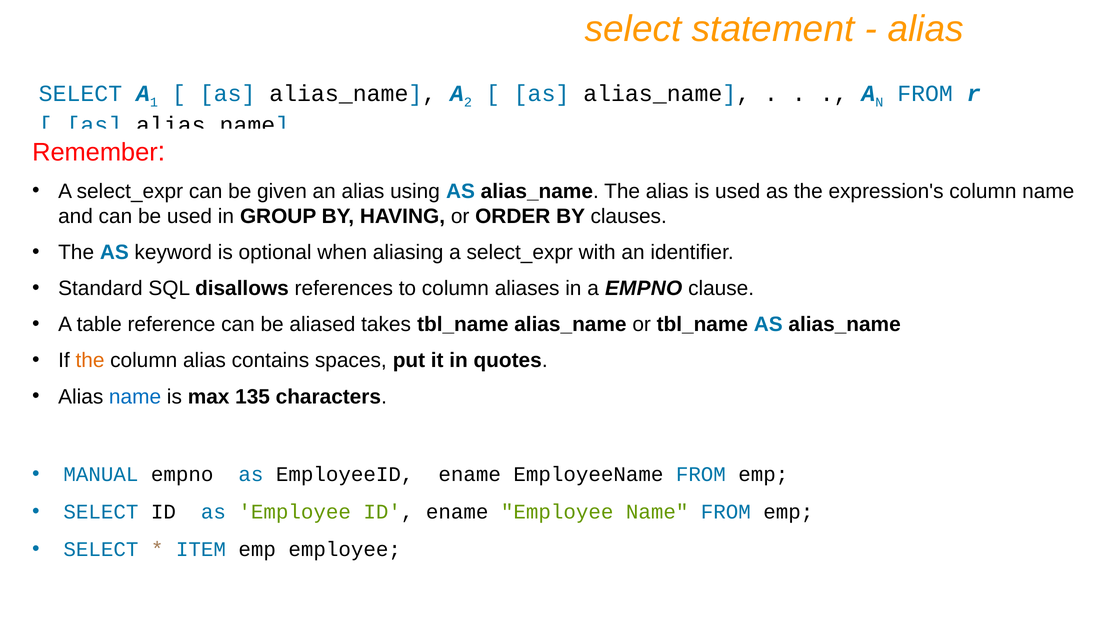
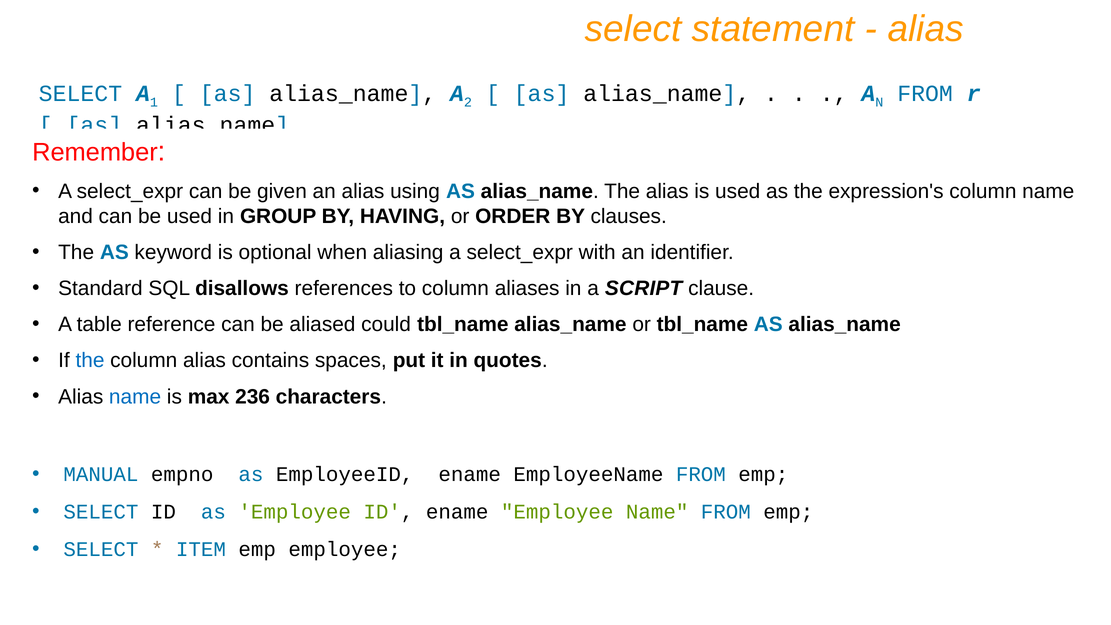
a EMPNO: EMPNO -> SCRIPT (644, 288)
takes: takes -> could (386, 324)
the colour: orange -> blue (90, 361)
135: 135 -> 236 (253, 397)
